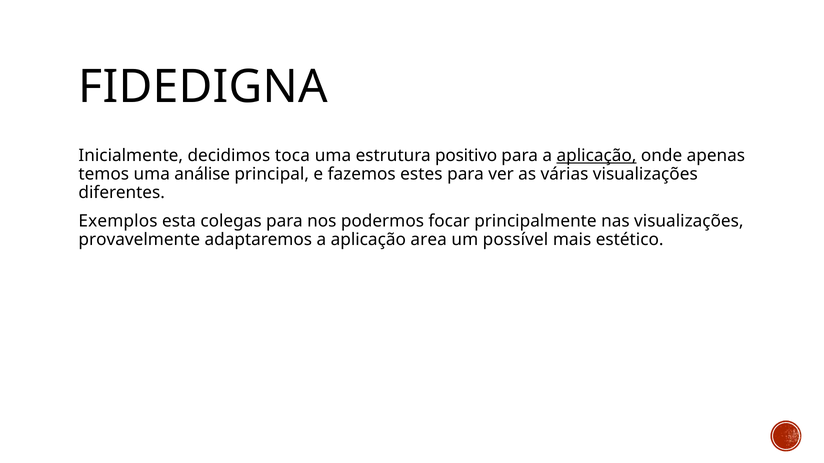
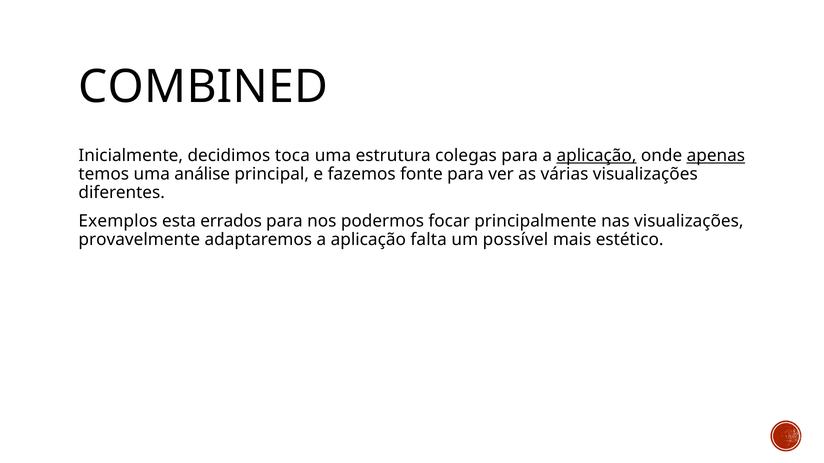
FIDEDIGNA: FIDEDIGNA -> COMBINED (203, 87)
positivo: positivo -> colegas (466, 156)
apenas underline: none -> present (716, 156)
estes: estes -> fonte (421, 174)
colegas: colegas -> errados (231, 222)
area: area -> falta (429, 240)
